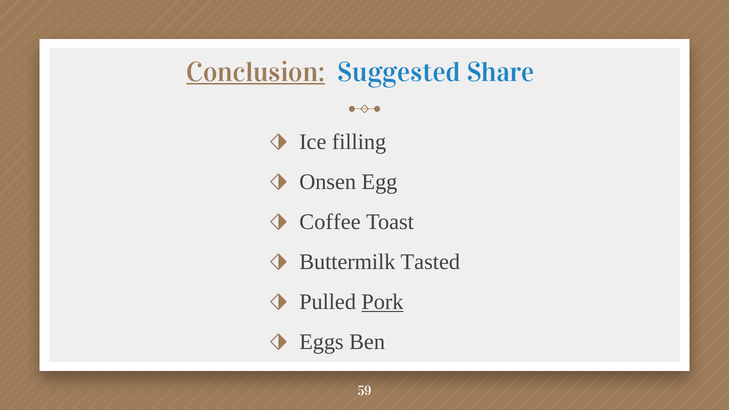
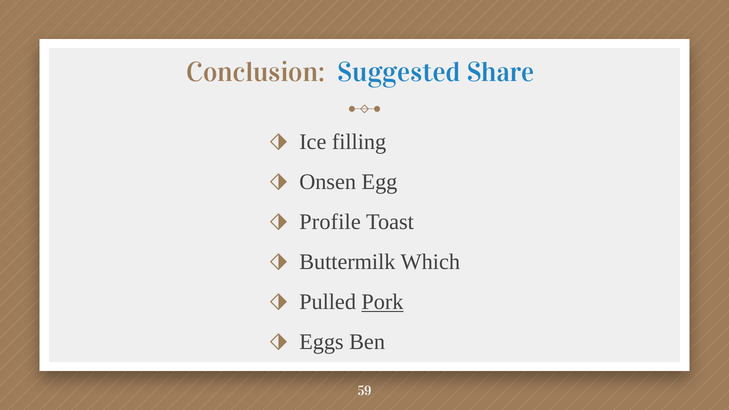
Conclusion underline: present -> none (256, 72)
Coffee: Coffee -> Profile (330, 222)
Tasted: Tasted -> Which (430, 262)
